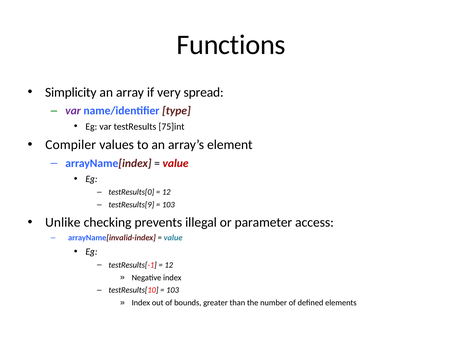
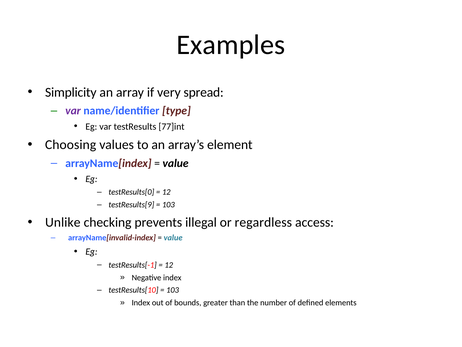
Functions: Functions -> Examples (231, 45)
75]int: 75]int -> 77]int (172, 126)
Compiler: Compiler -> Choosing (71, 145)
value colour: red -> black (176, 163)
parameter: parameter -> regardless (263, 222)
